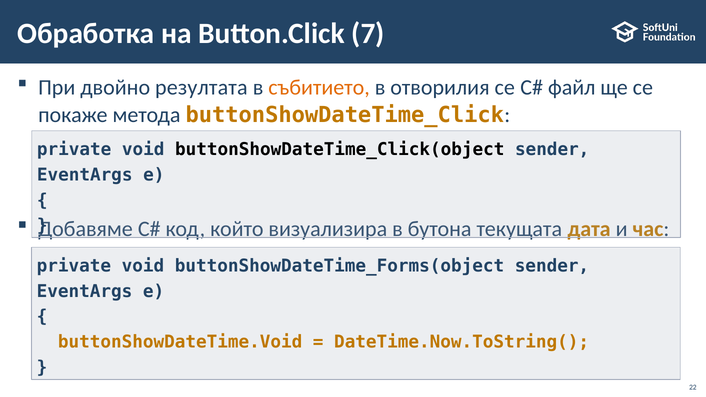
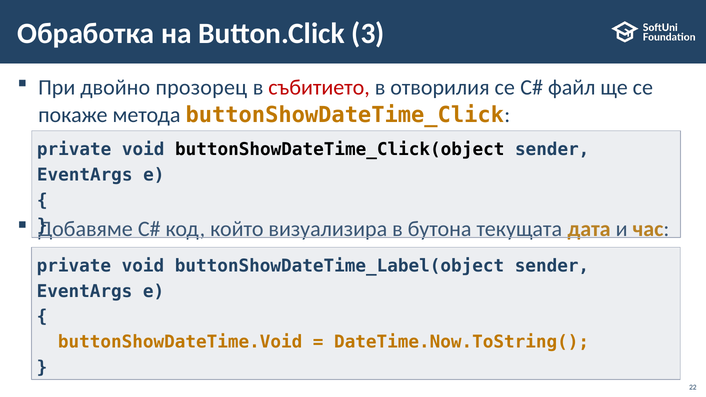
7: 7 -> 3 (368, 33)
резултата: резултата -> прозорец (201, 87)
събитието colour: orange -> red (319, 87)
buttonShowDateTime_Forms(object: buttonShowDateTime_Forms(object -> buttonShowDateTime_Label(object (339, 266)
